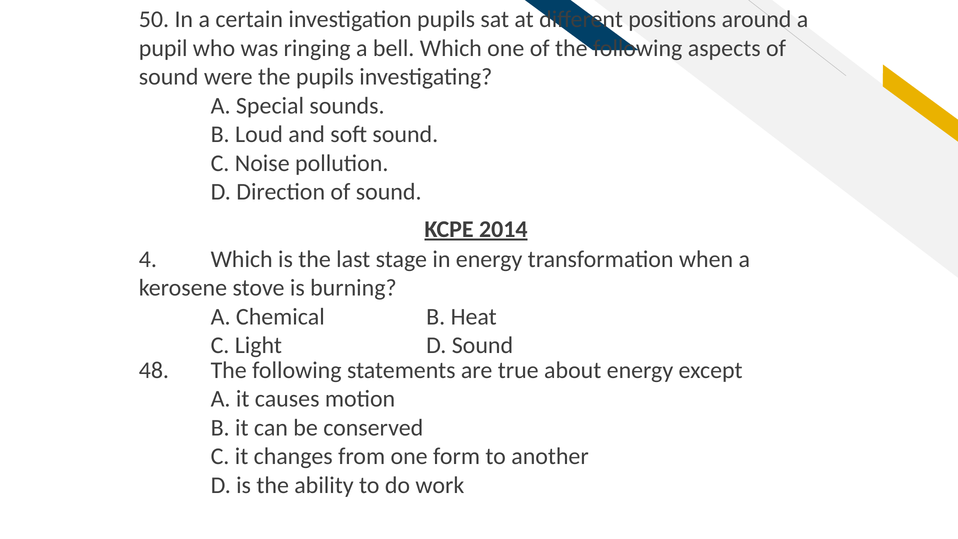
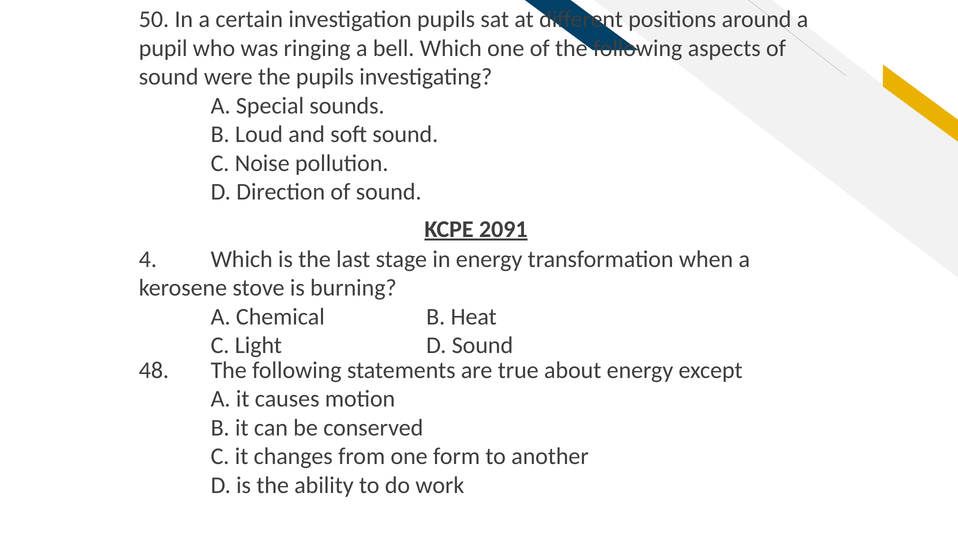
2014: 2014 -> 2091 (503, 229)
